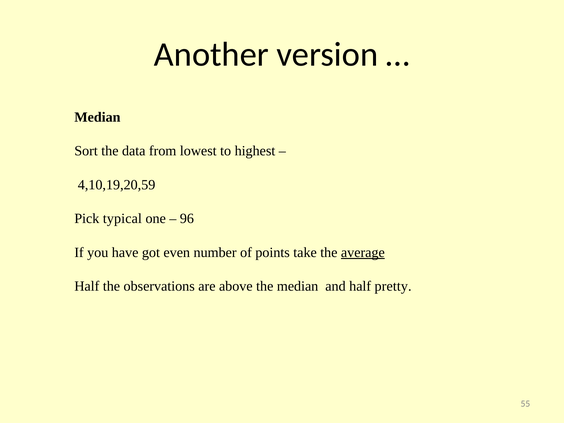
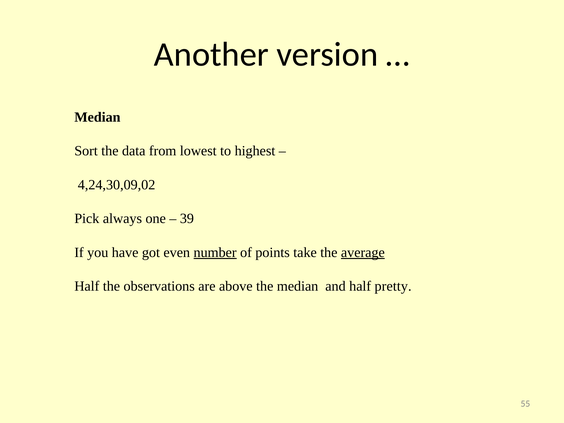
4,10,19,20,59: 4,10,19,20,59 -> 4,24,30,09,02 (117, 185)
typical: typical -> always (122, 219)
96: 96 -> 39 (187, 219)
number underline: none -> present (215, 252)
